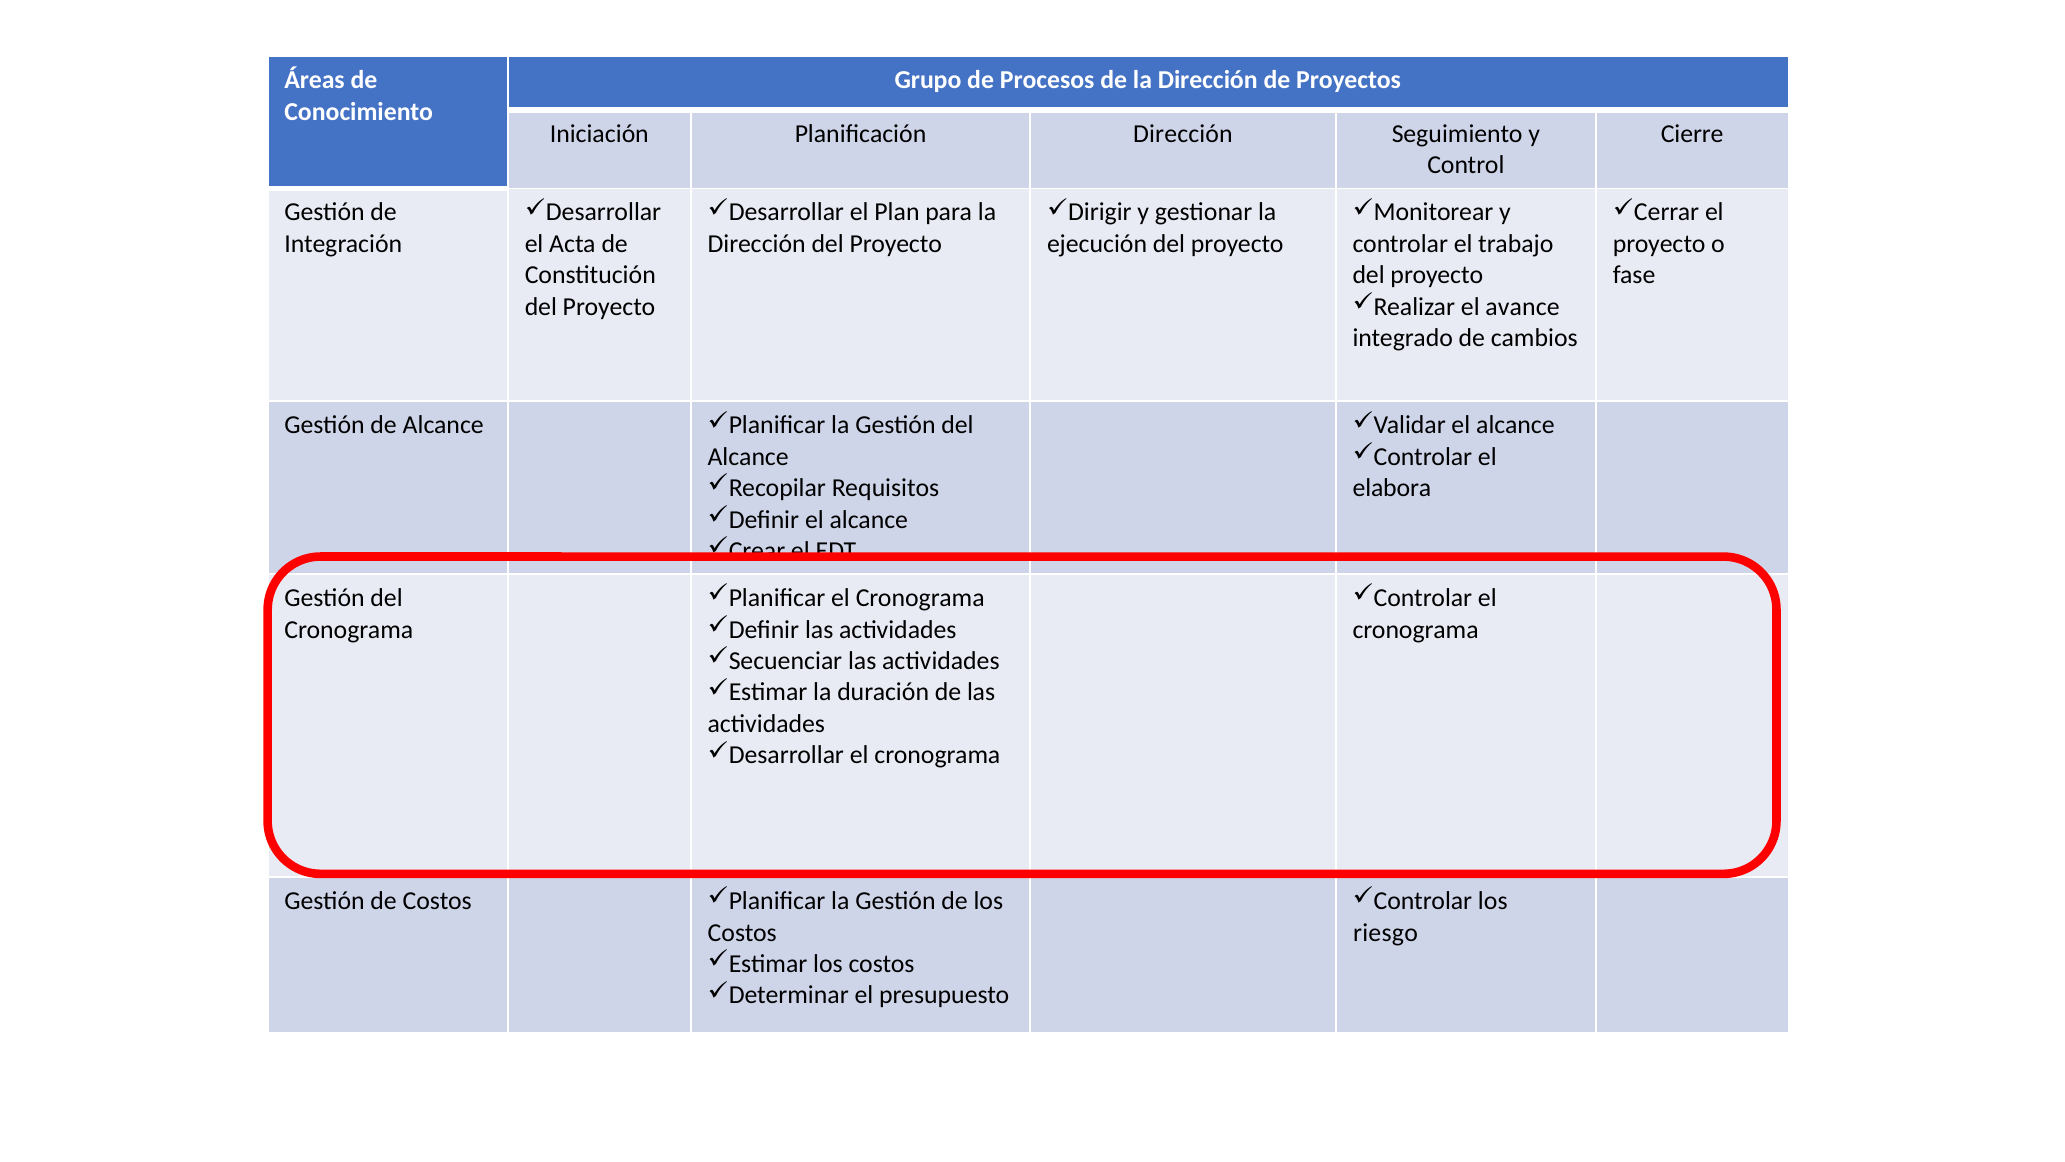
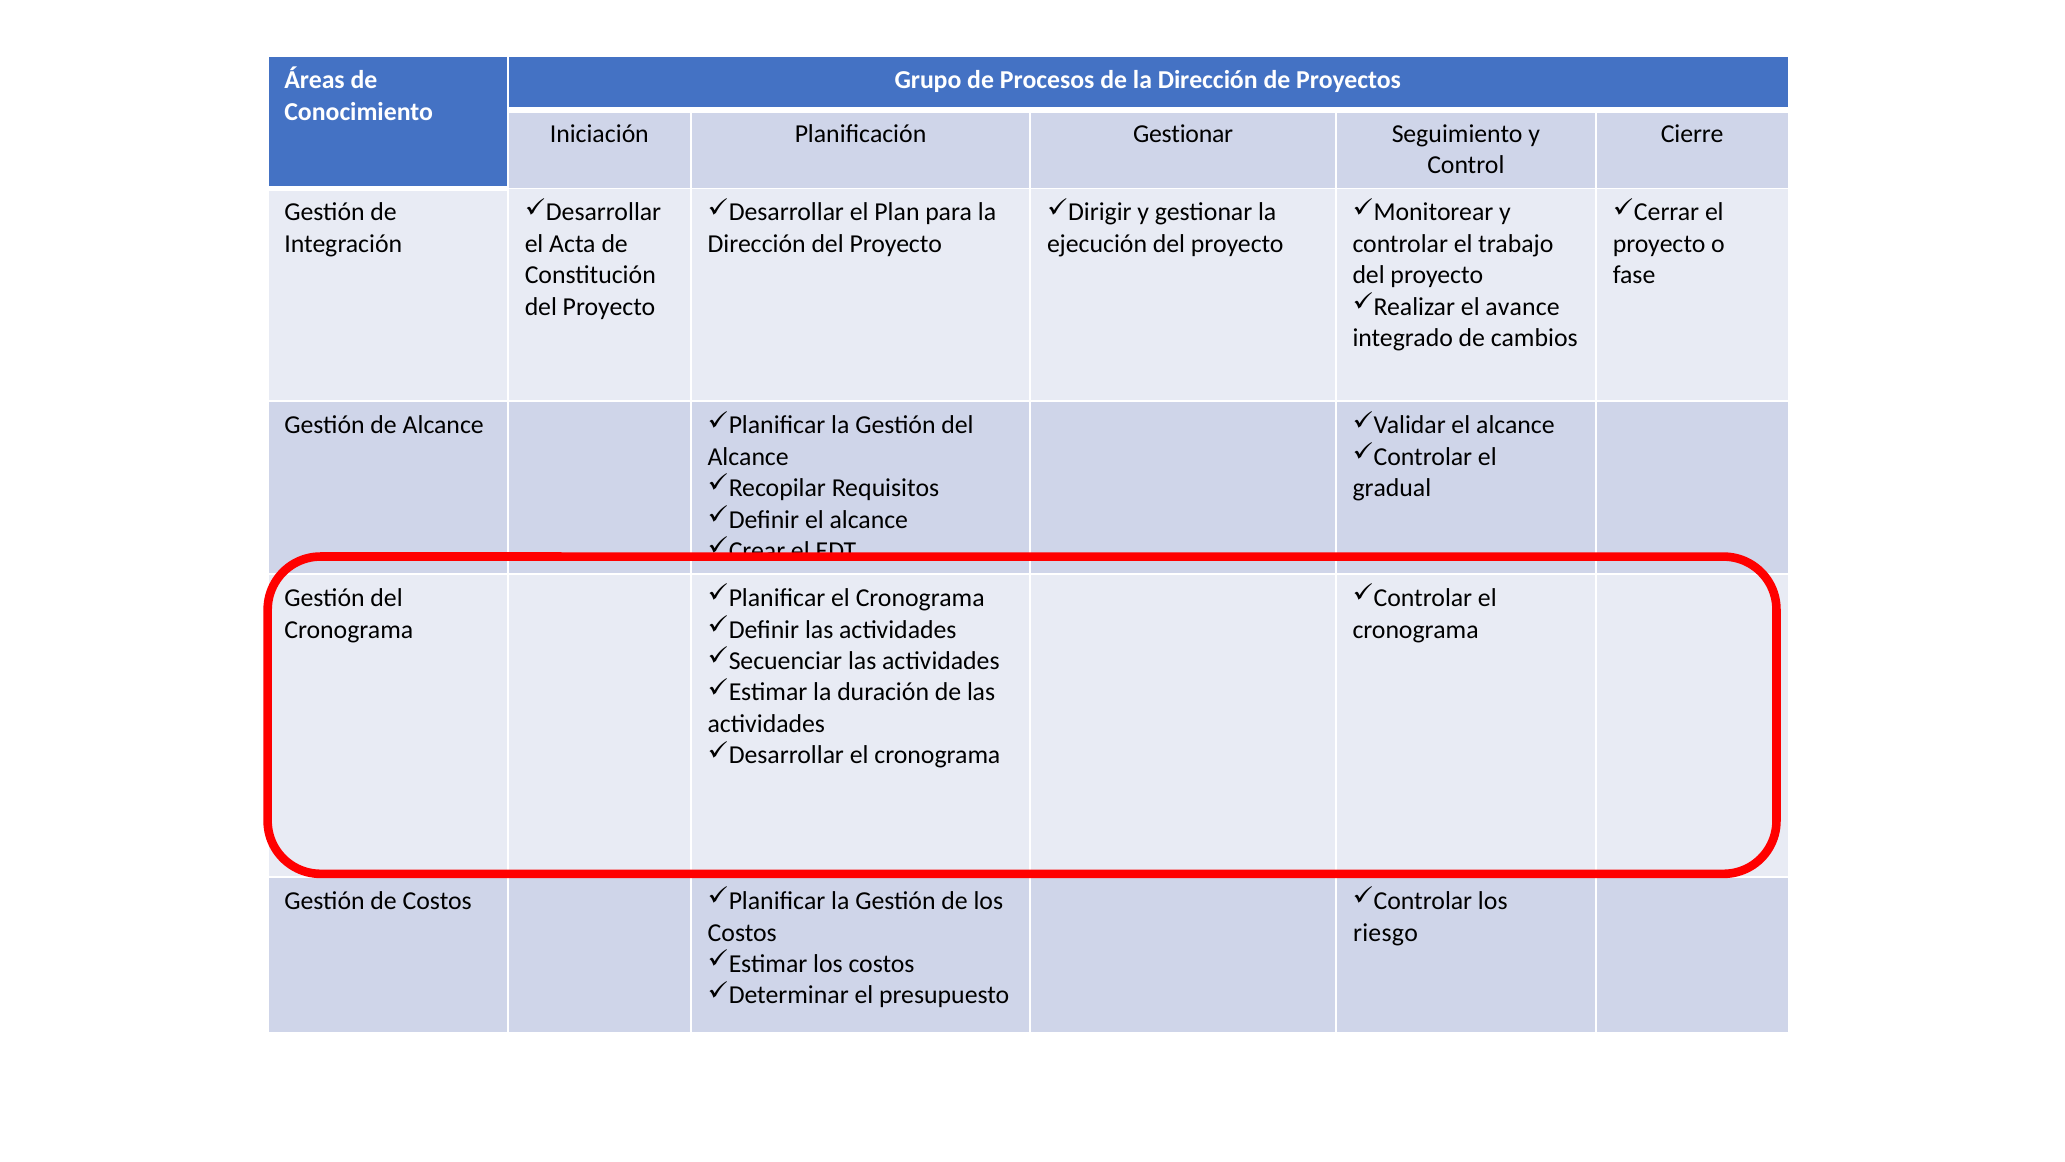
Planificación Dirección: Dirección -> Gestionar (1183, 134)
elabora: elabora -> gradual (1392, 488)
